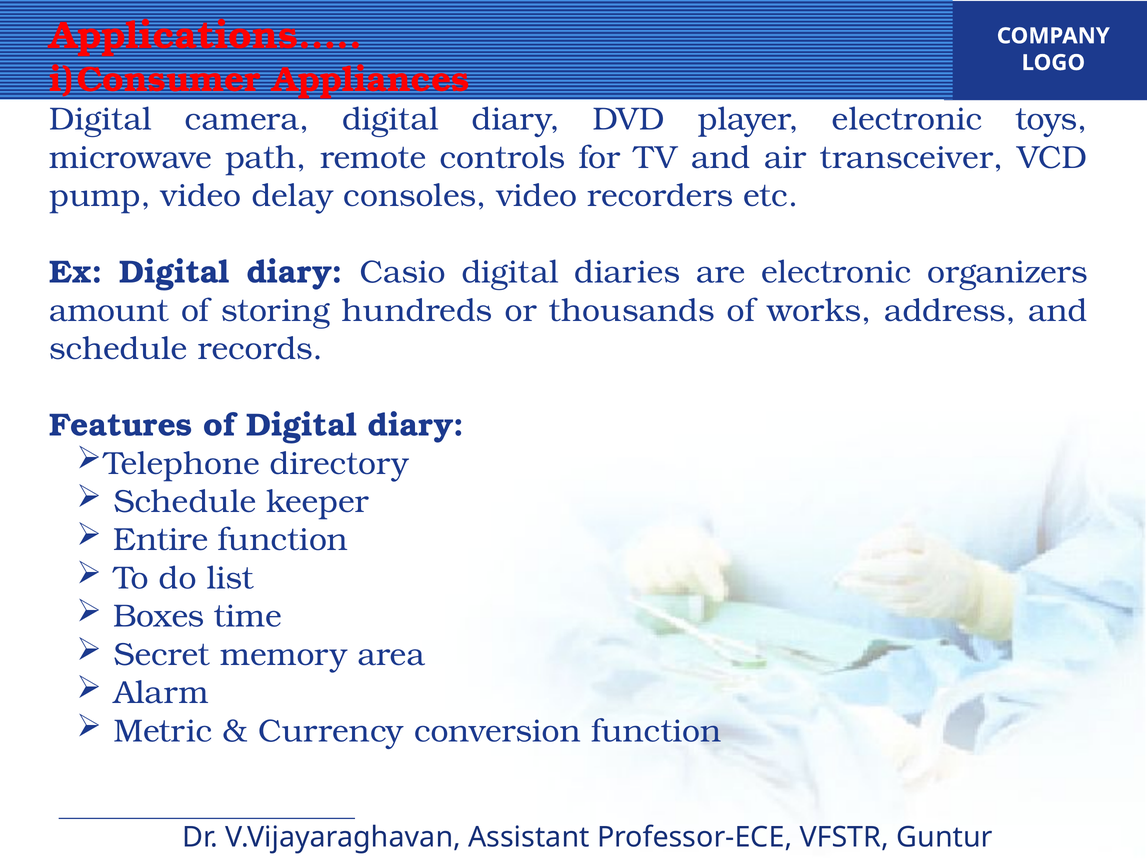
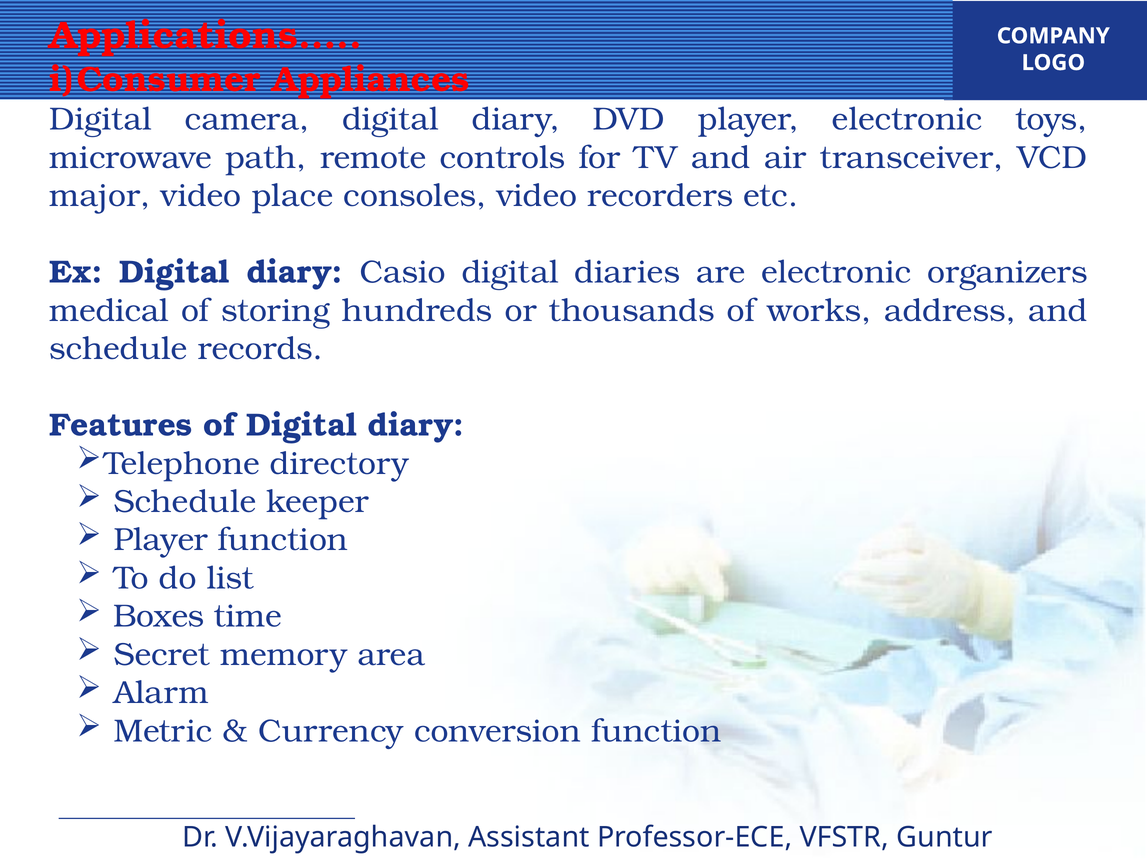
pump: pump -> major (100, 196)
delay: delay -> place (292, 196)
amount: amount -> medical (109, 311)
Entire: Entire -> Player (161, 540)
